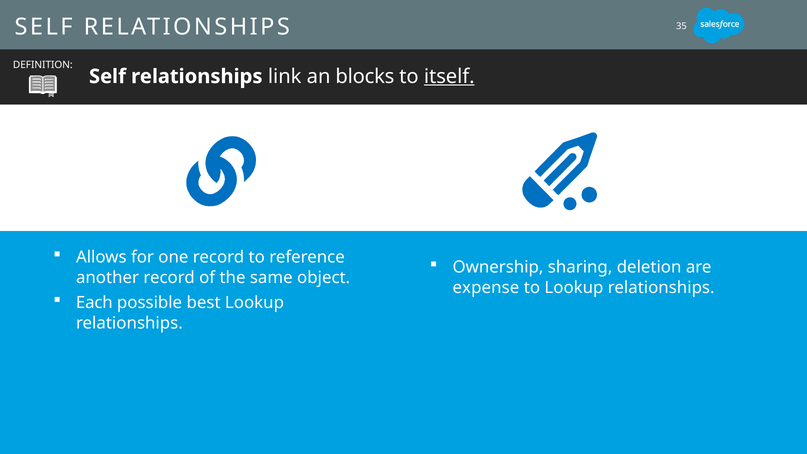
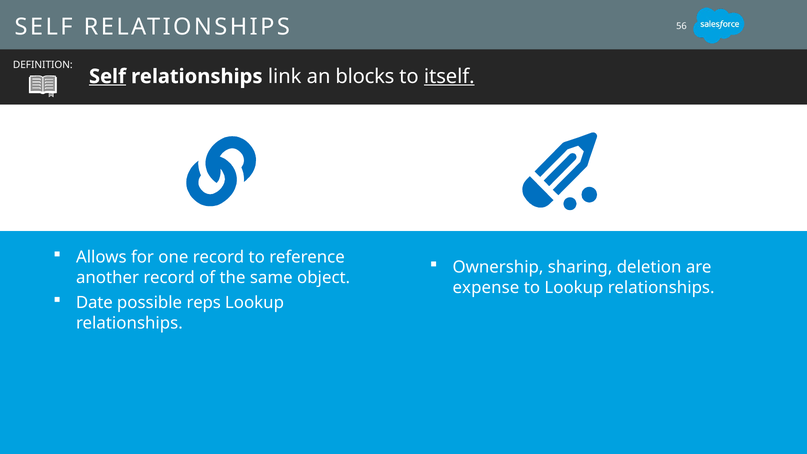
35: 35 -> 56 (681, 26)
Self underline: none -> present (107, 76)
Each: Each -> Date (94, 303)
best: best -> reps (204, 303)
